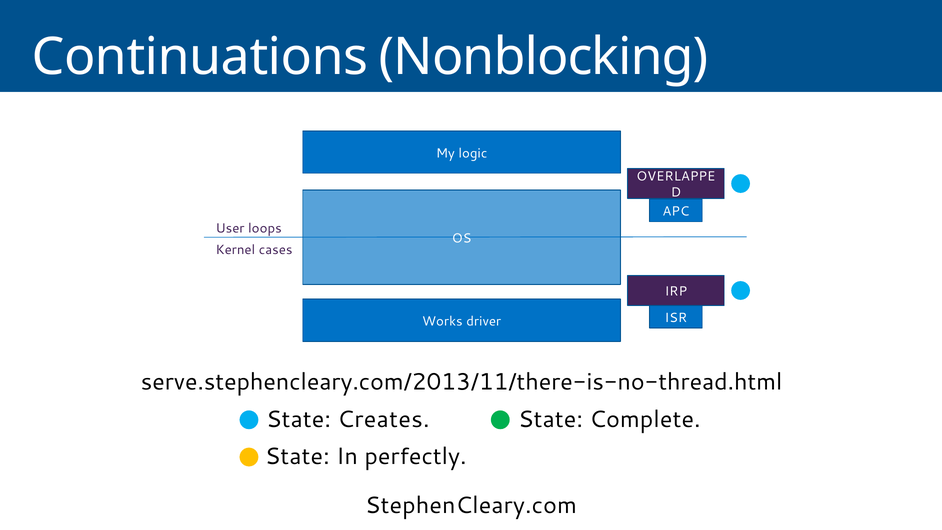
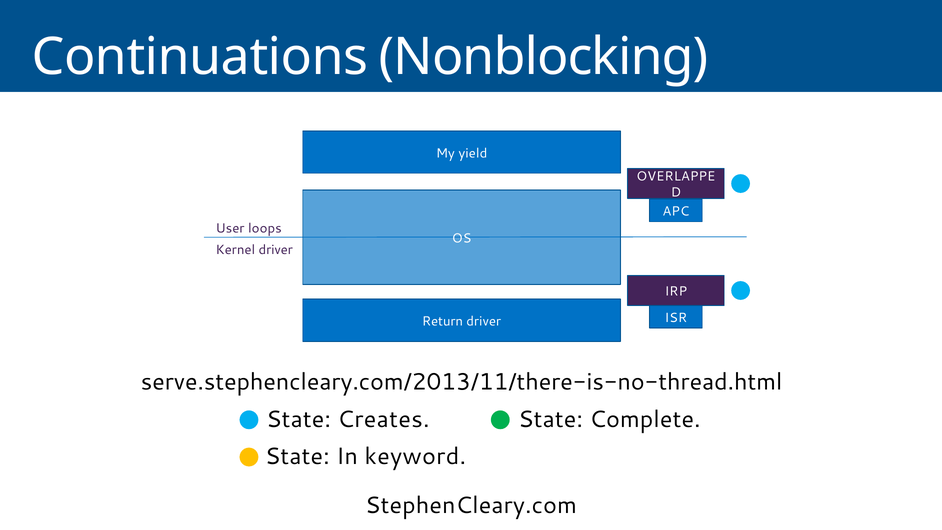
logic: logic -> yield (473, 153)
Kernel cases: cases -> driver (276, 250)
Works: Works -> Return (442, 321)
perfectly: perfectly -> keyword (415, 457)
